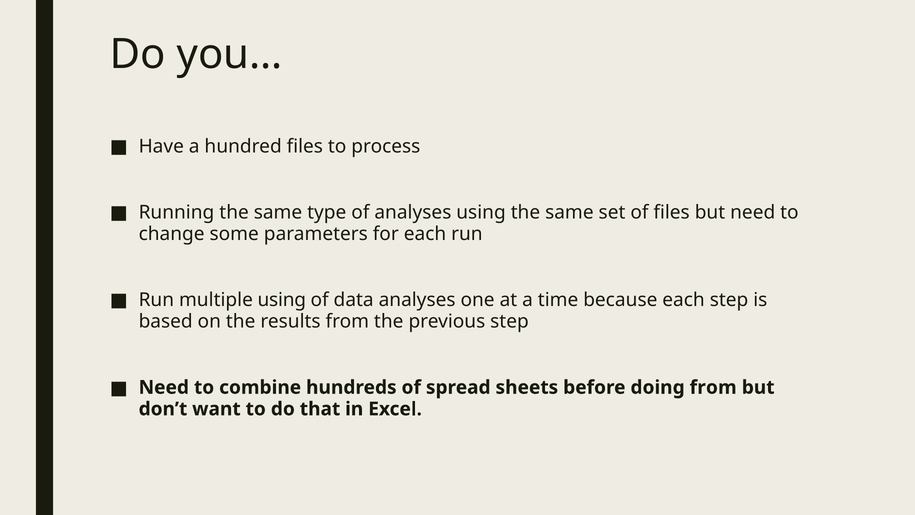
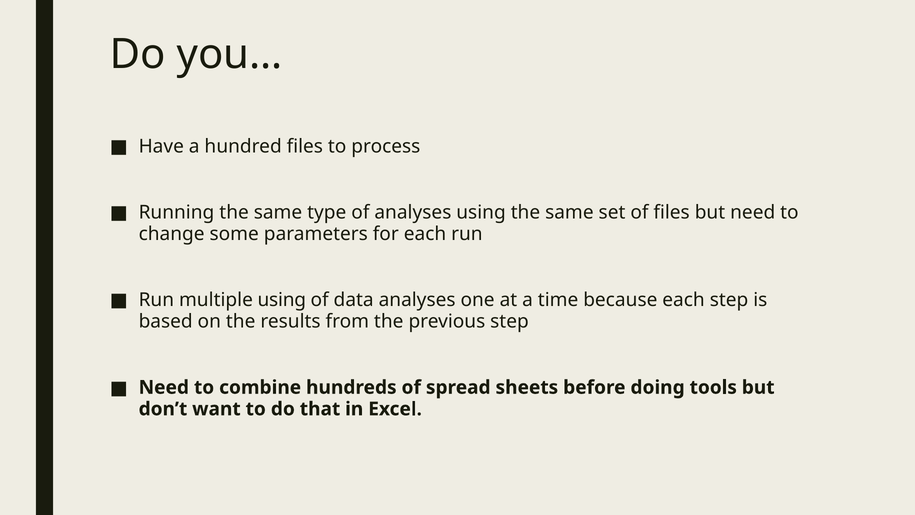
doing from: from -> tools (713, 387)
